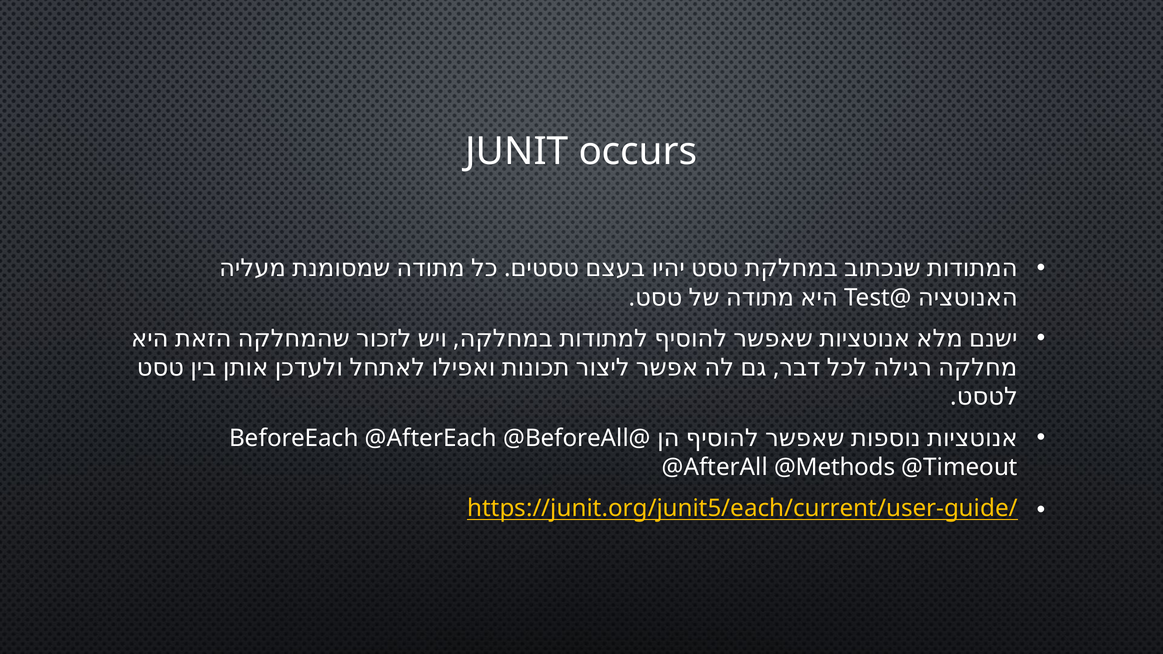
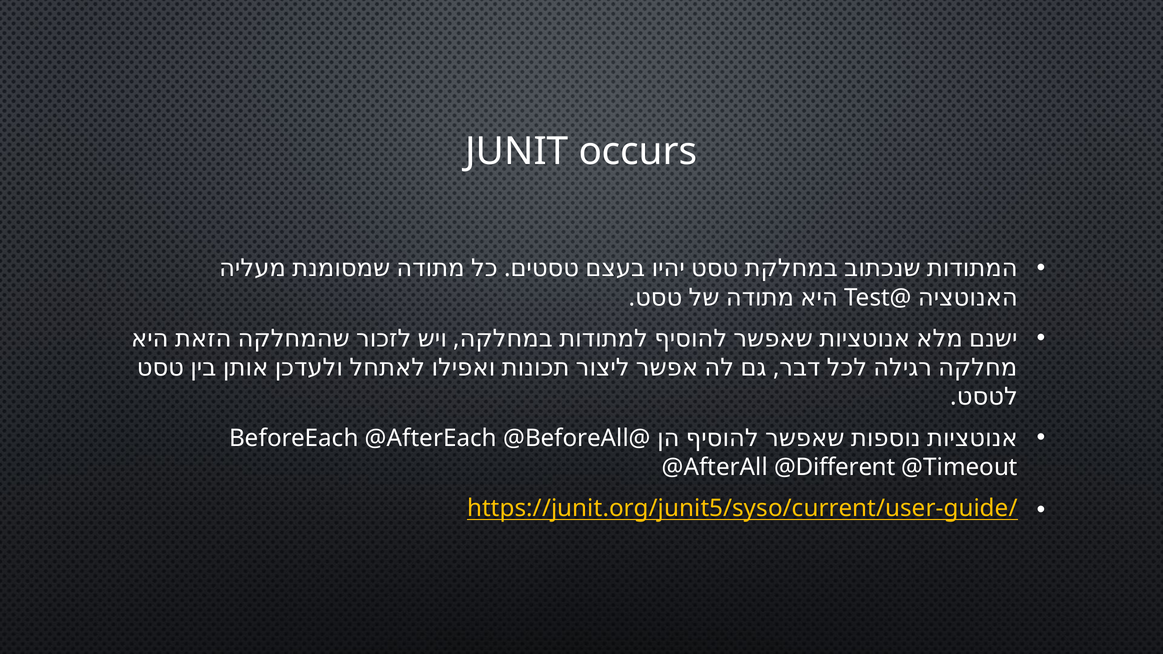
@Methods: @Methods -> @Different (835, 467)
https://junit.org/junit5/each/current/user-guide/: https://junit.org/junit5/each/current/user-guide/ -> https://junit.org/junit5/syso/current/user-guide/ (742, 509)
